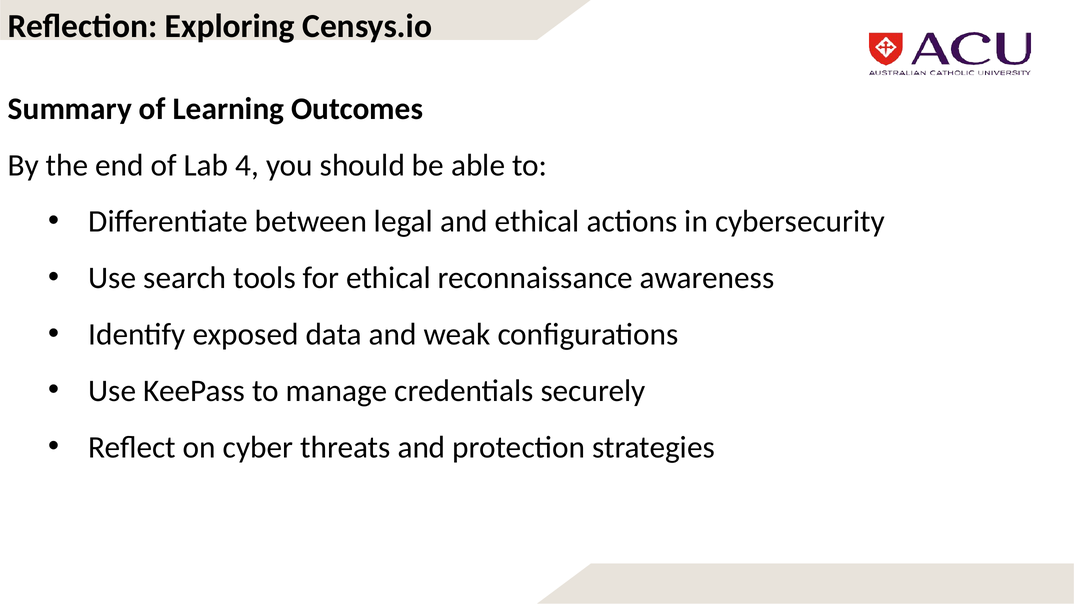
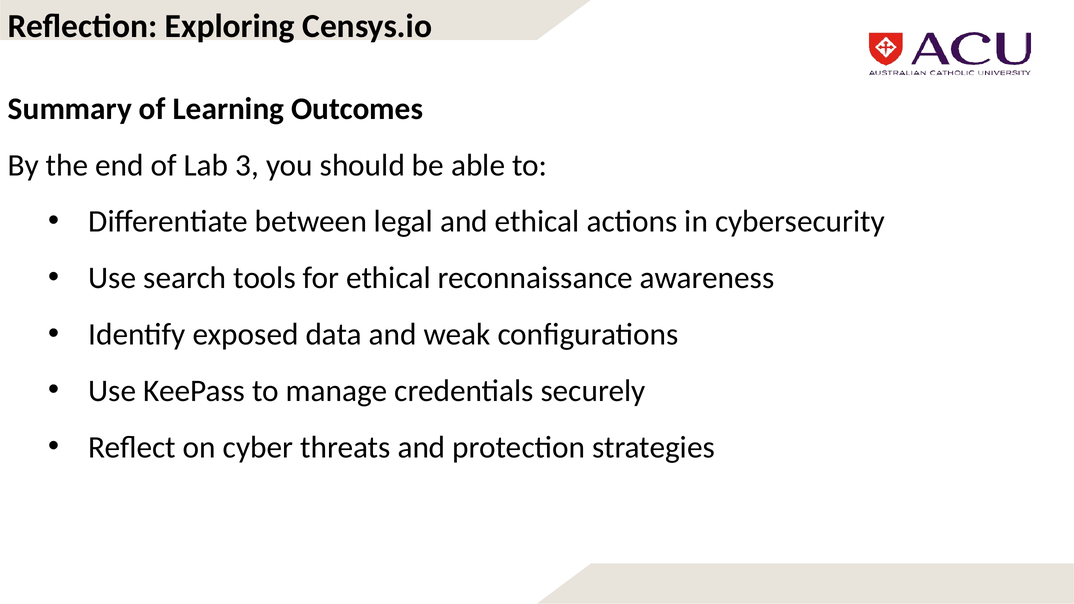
4: 4 -> 3 (247, 165)
